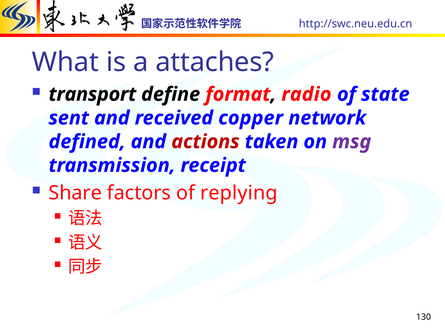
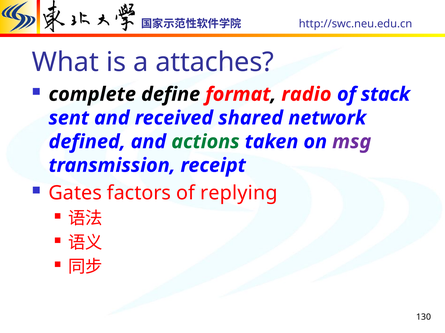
transport: transport -> complete (92, 95)
state: state -> stack (385, 95)
copper: copper -> shared (251, 118)
actions colour: red -> green (205, 142)
Share: Share -> Gates (75, 193)
